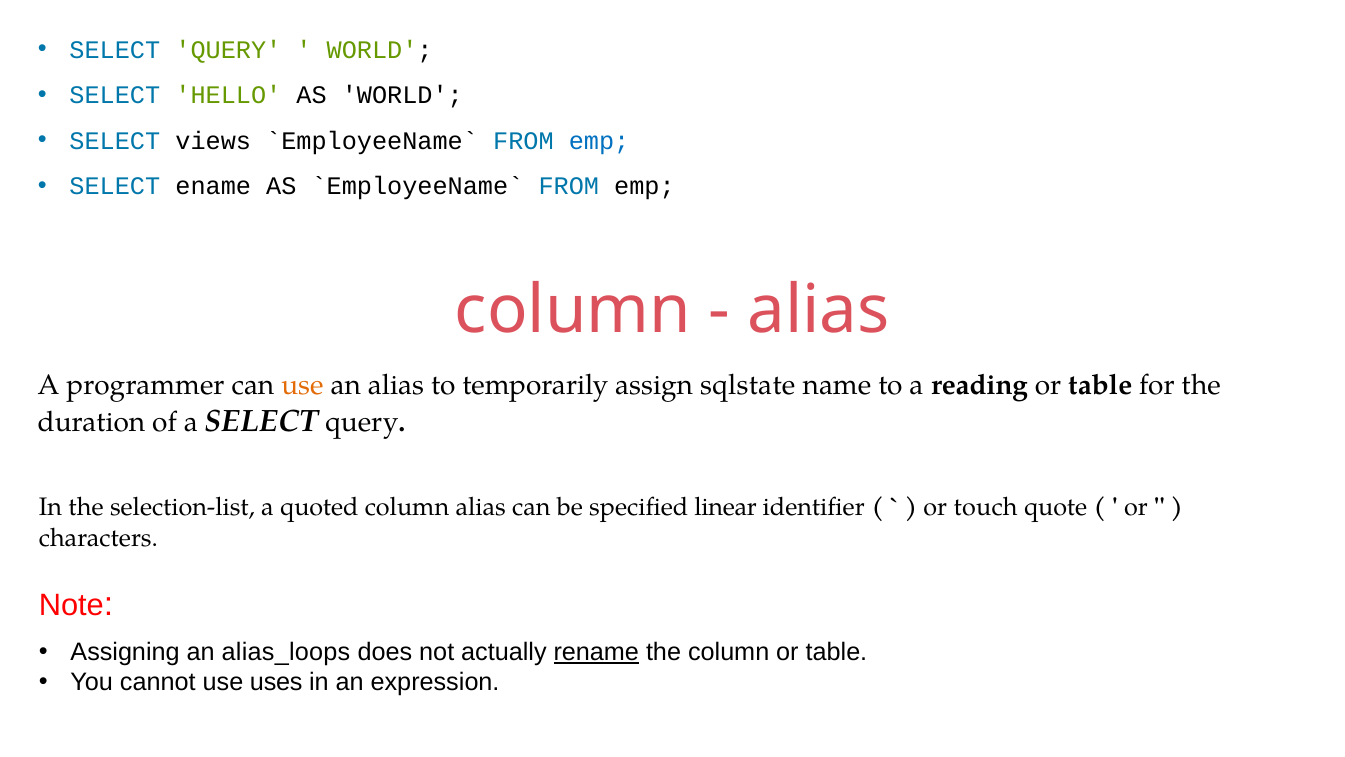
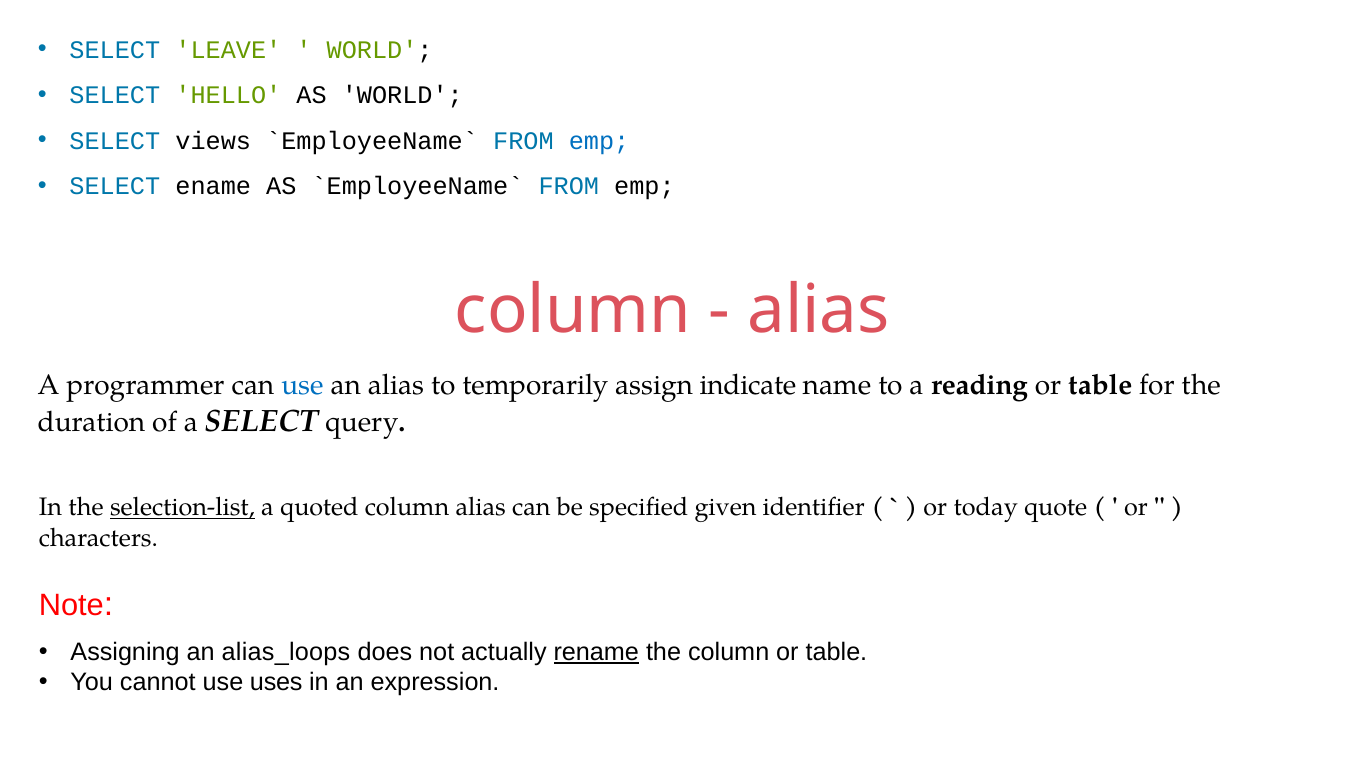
QUERY: QUERY -> LEAVE (228, 50)
use colour: orange -> blue (302, 385)
sqlstate: sqlstate -> indicate (748, 385)
selection-list underline: none -> present (182, 507)
linear: linear -> given (726, 507)
touch: touch -> today (986, 507)
